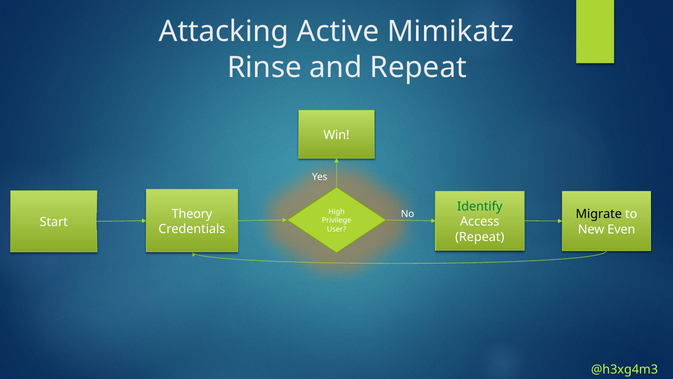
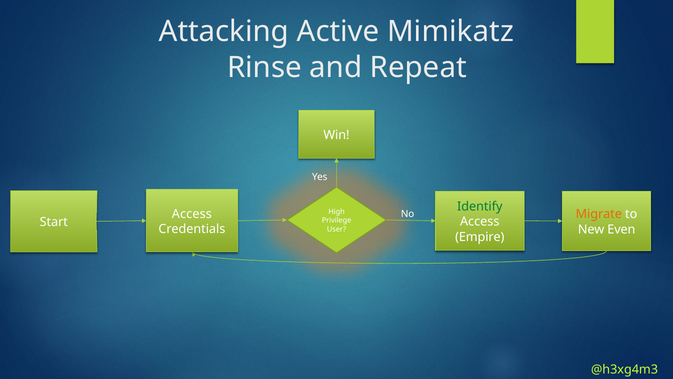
Theory: Theory -> Access (192, 214)
Migrate colour: black -> orange (599, 214)
Repeat: Repeat -> Empire (480, 237)
